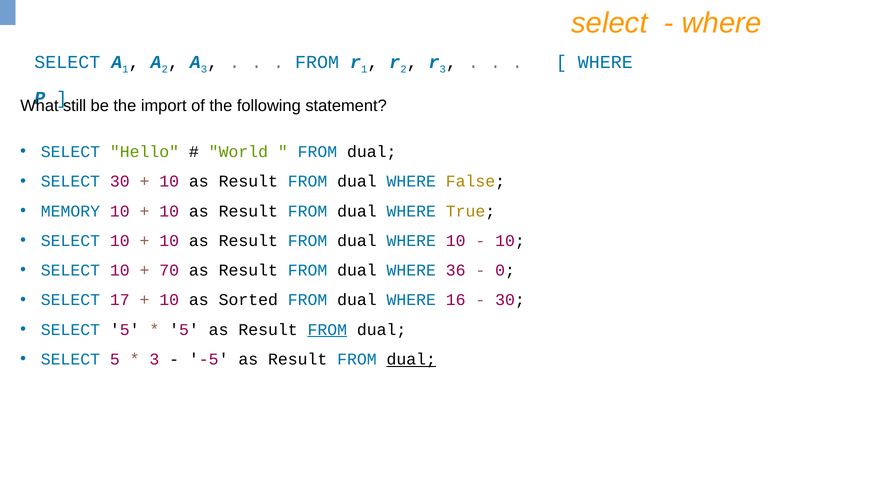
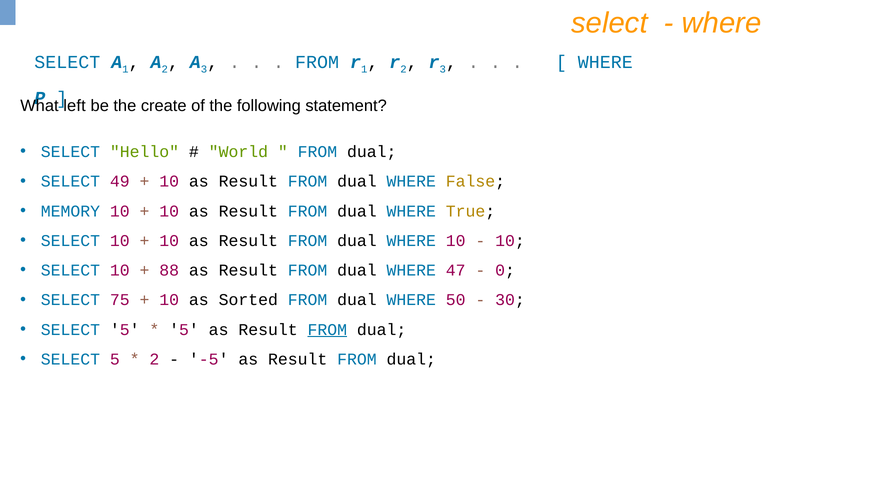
still: still -> left (74, 106)
import: import -> create (164, 106)
SELECT 30: 30 -> 49 (120, 181)
70: 70 -> 88 (169, 270)
36: 36 -> 47 (456, 270)
17: 17 -> 75 (120, 300)
16: 16 -> 50 (456, 300)
3: 3 -> 2 (154, 359)
dual underline: present -> none (411, 359)
